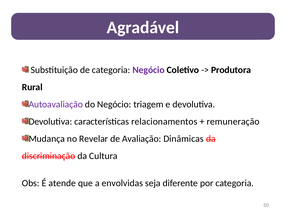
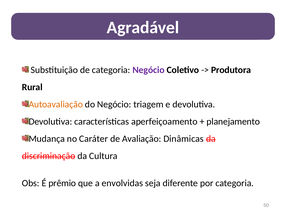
Autoavaliação colour: purple -> orange (56, 104)
relacionamentos: relacionamentos -> aperfeiçoamento (164, 121)
remuneração: remuneração -> planejamento (233, 121)
Revelar: Revelar -> Caráter (94, 138)
atende: atende -> prêmio (62, 183)
